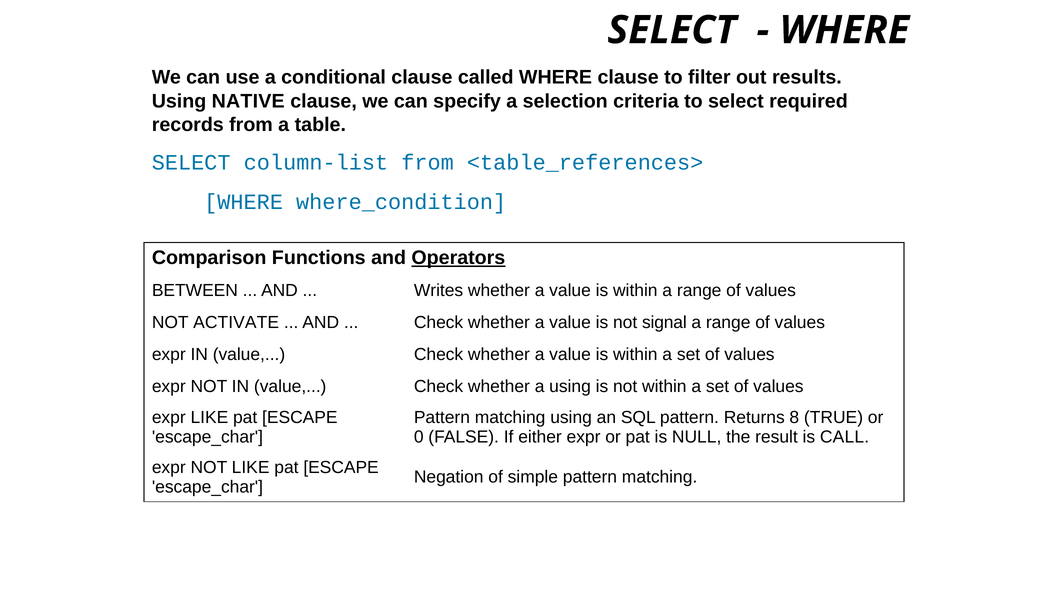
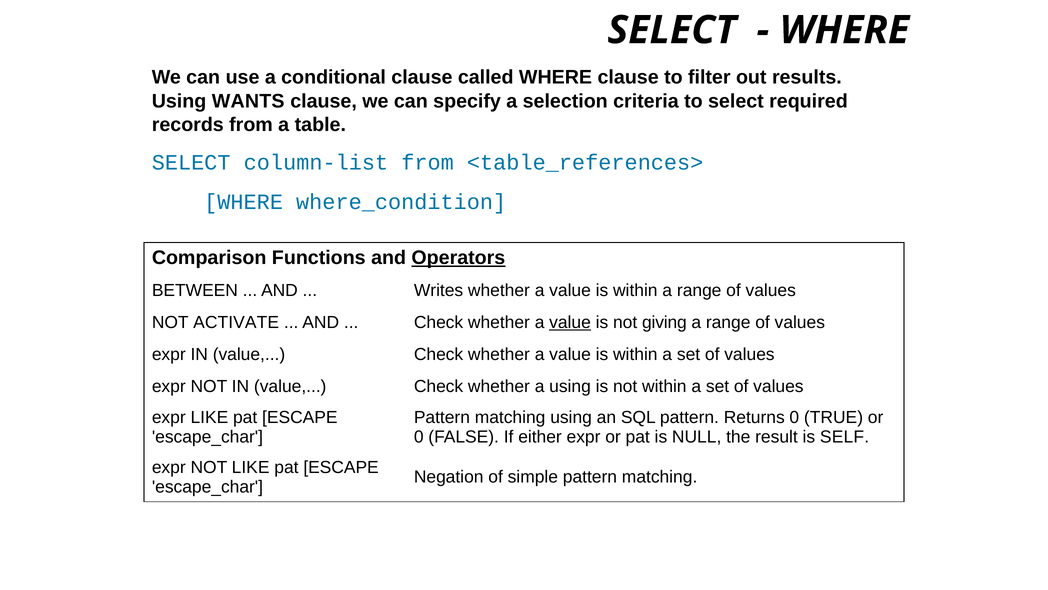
NATIVE: NATIVE -> WANTS (248, 101)
value underline: none -> present (570, 322)
signal: signal -> giving (664, 322)
Returns 8: 8 -> 0 (794, 417)
CALL: CALL -> SELF (845, 437)
